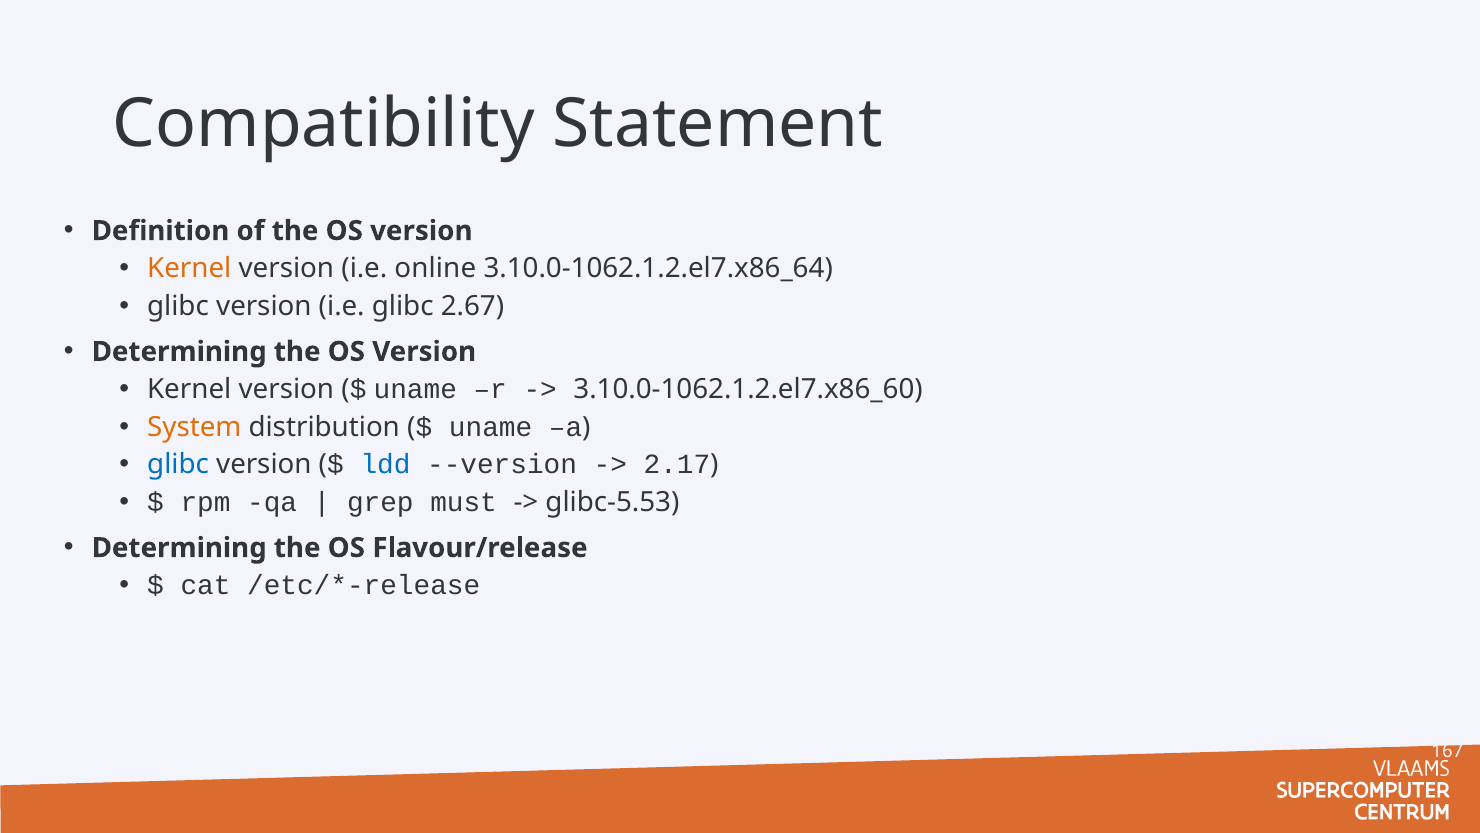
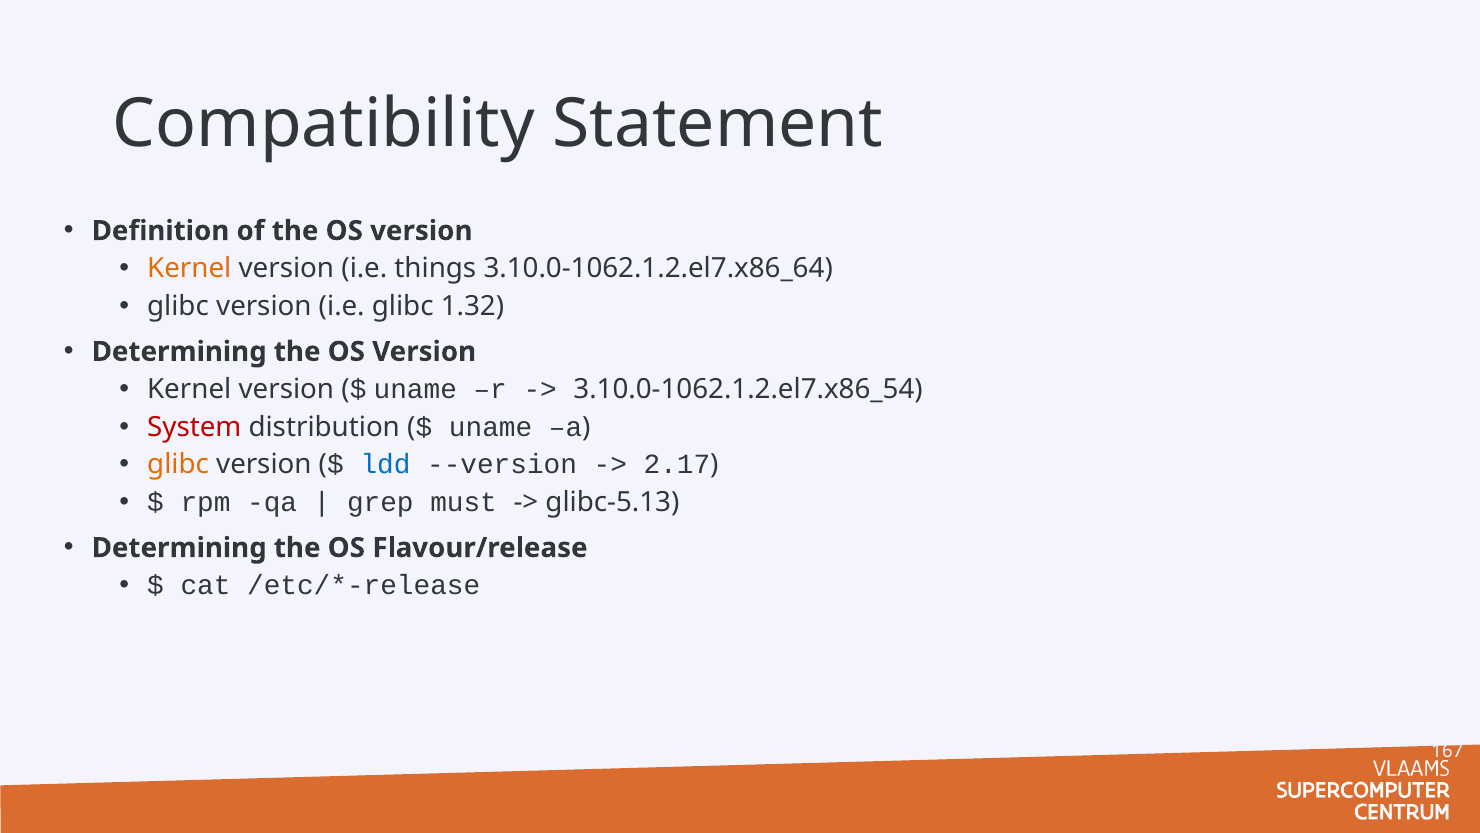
online: online -> things (435, 268)
2.67: 2.67 -> 1.32 (472, 306)
3.10.0-1062.1.2.el7.x86_60: 3.10.0-1062.1.2.el7.x86_60 -> 3.10.0-1062.1.2.el7.x86_54 (748, 389)
System colour: orange -> red (194, 427)
glibc colour: blue -> orange (178, 464)
glibc-5.53: glibc-5.53 -> glibc-5.13 (612, 502)
